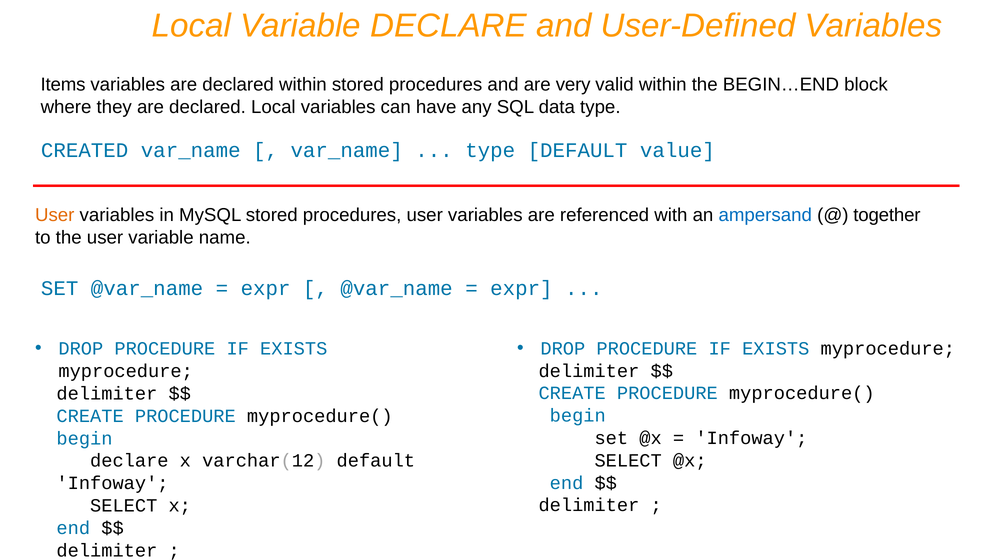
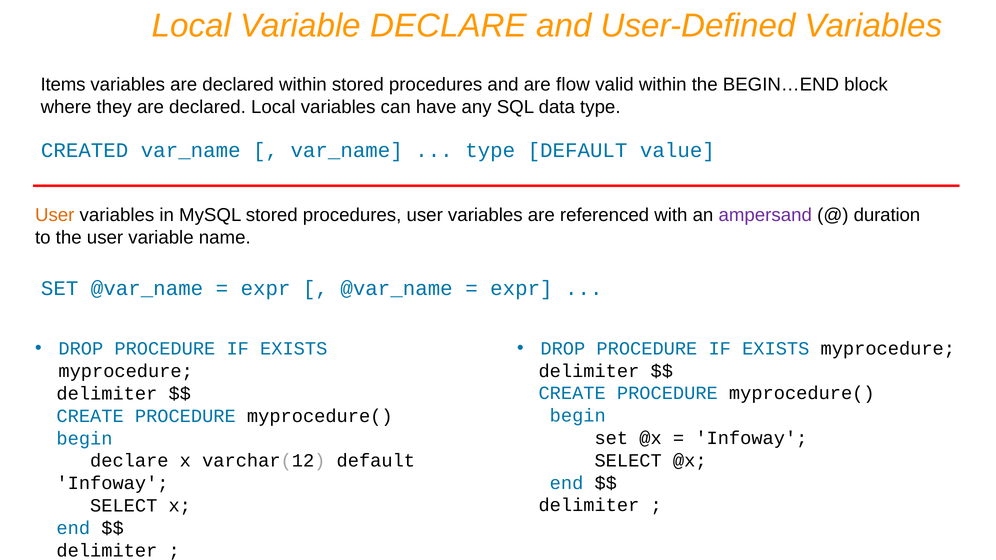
very: very -> flow (573, 85)
ampersand colour: blue -> purple (765, 215)
together: together -> duration (887, 215)
